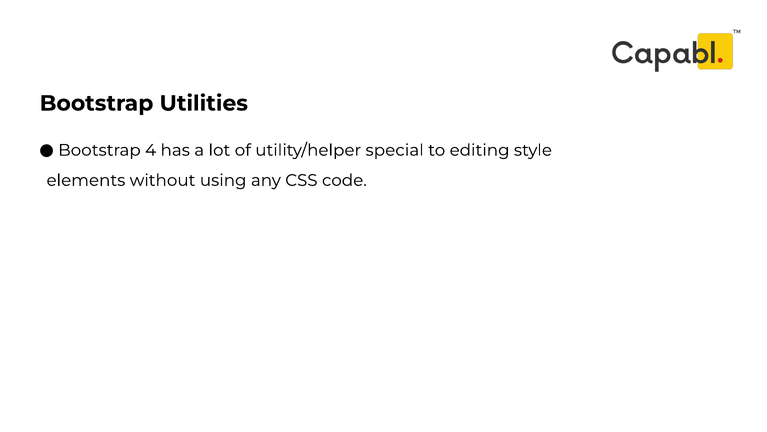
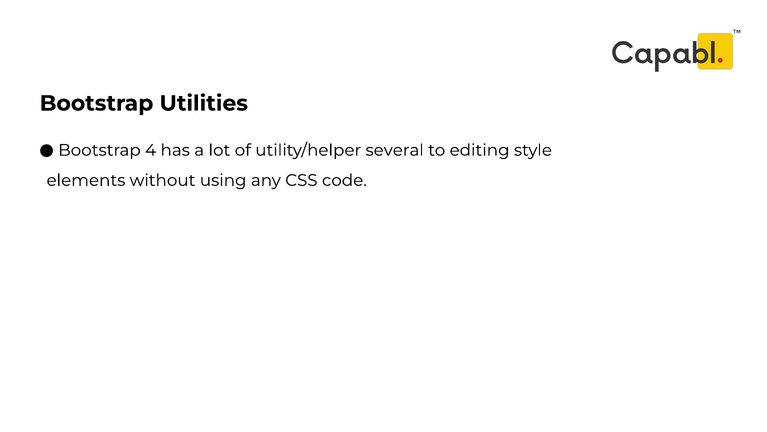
special: special -> several (395, 150)
